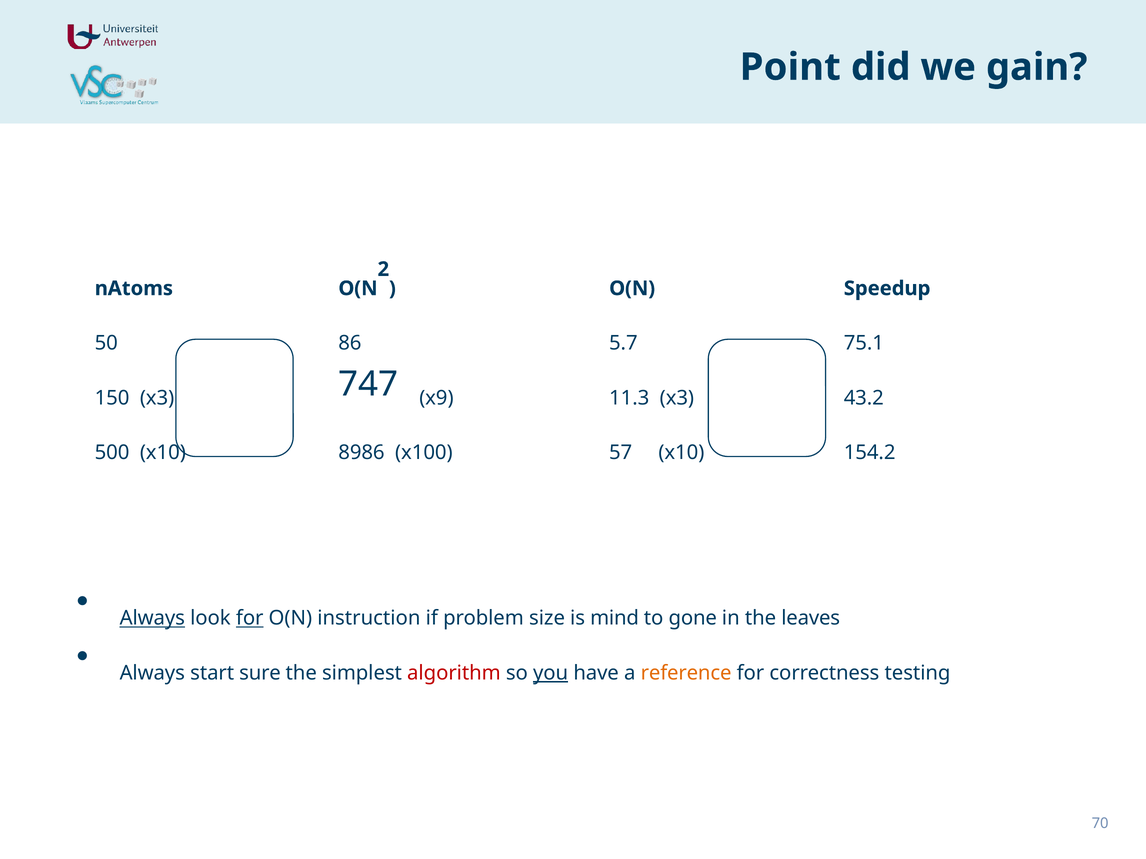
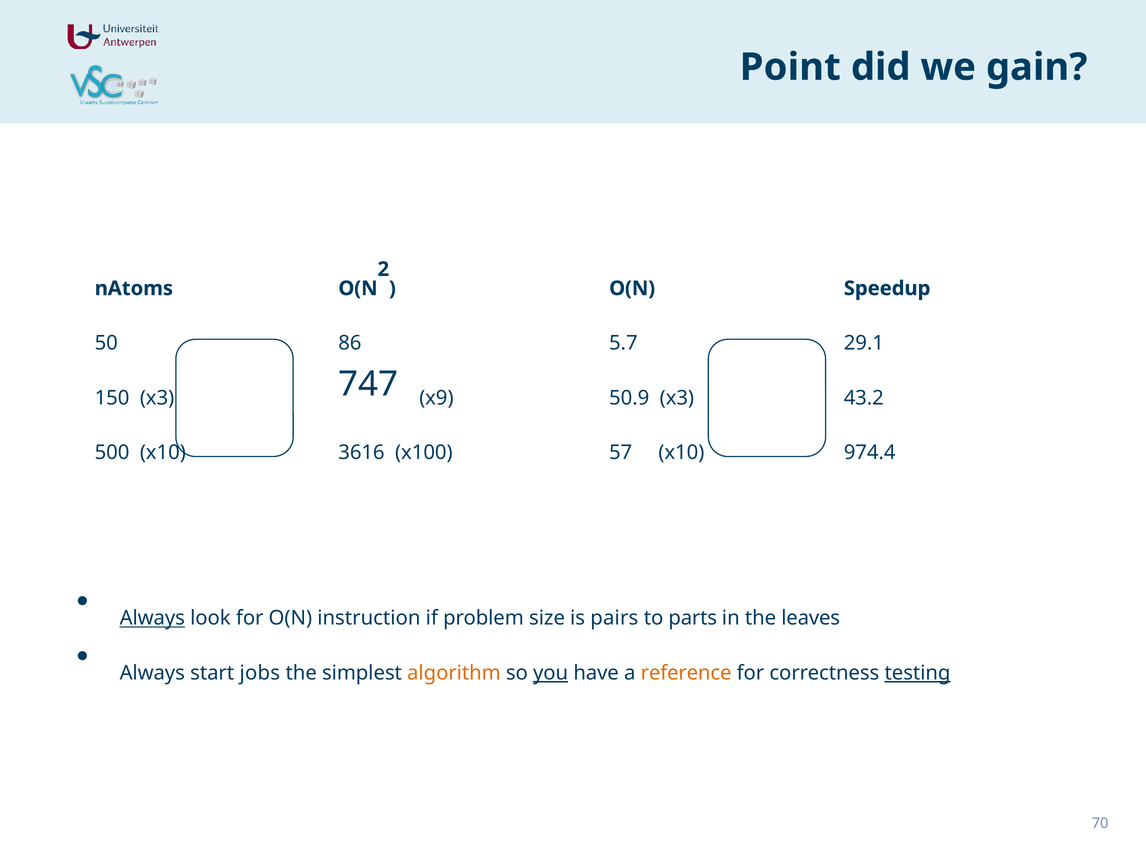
75.1: 75.1 -> 29.1 (864, 343)
11.3: 11.3 -> 50.9 (629, 398)
8986: 8986 -> 3616 (361, 453)
154.2: 154.2 -> 974.4 (870, 453)
for underline: present -> none (250, 619)
mind: mind -> pairs (614, 619)
gone: gone -> parts (693, 619)
sure: sure -> jobs (260, 673)
algorithm colour: red -> orange (454, 673)
testing underline: none -> present (918, 673)
